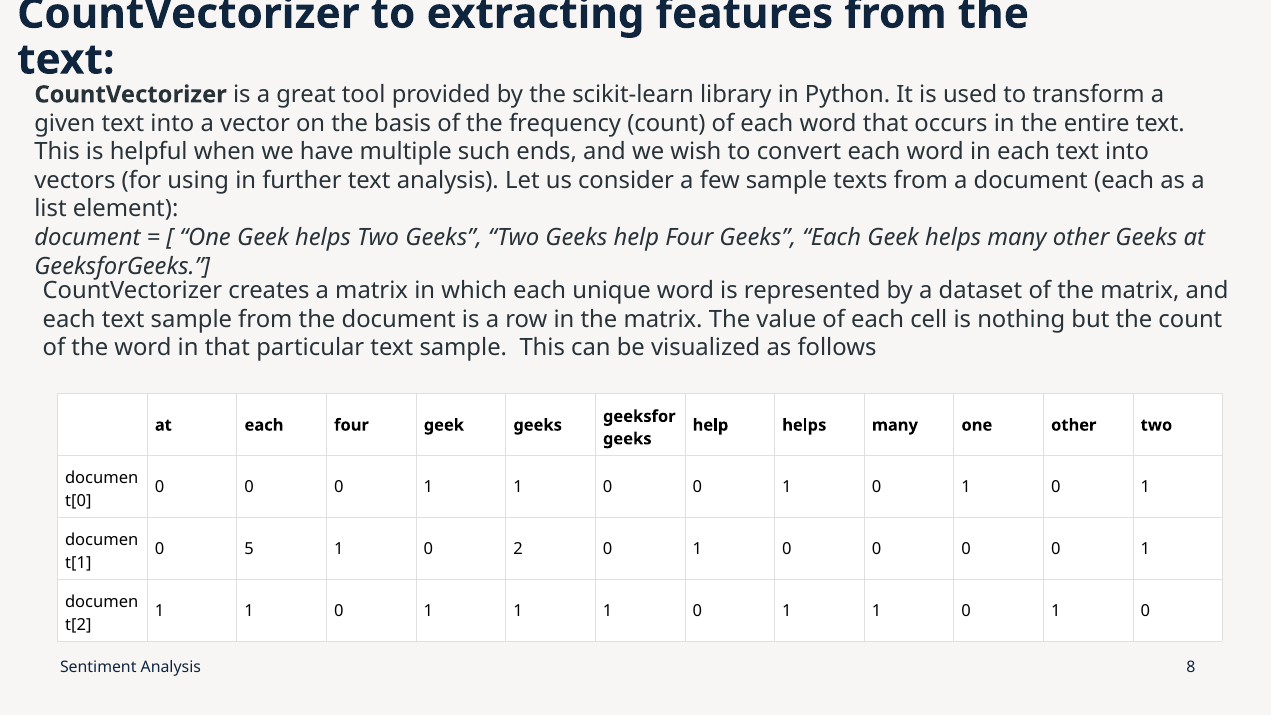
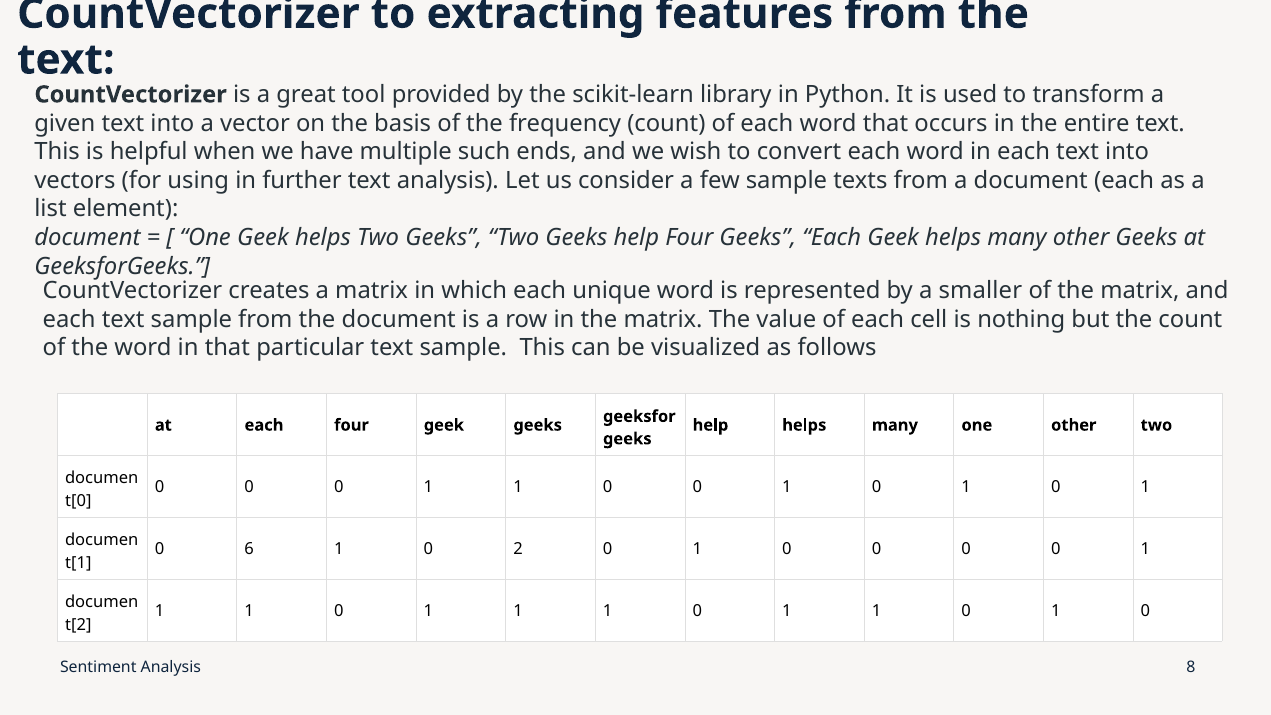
dataset: dataset -> smaller (980, 291)
5: 5 -> 6 (249, 549)
